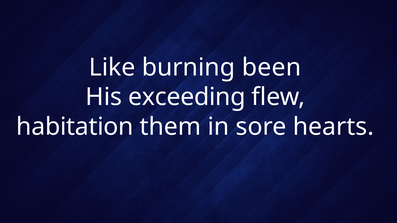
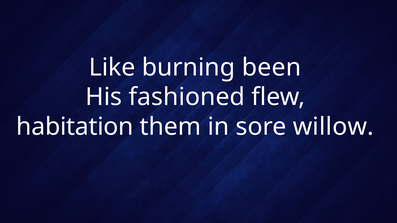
exceeding: exceeding -> fashioned (187, 97)
hearts: hearts -> willow (333, 127)
